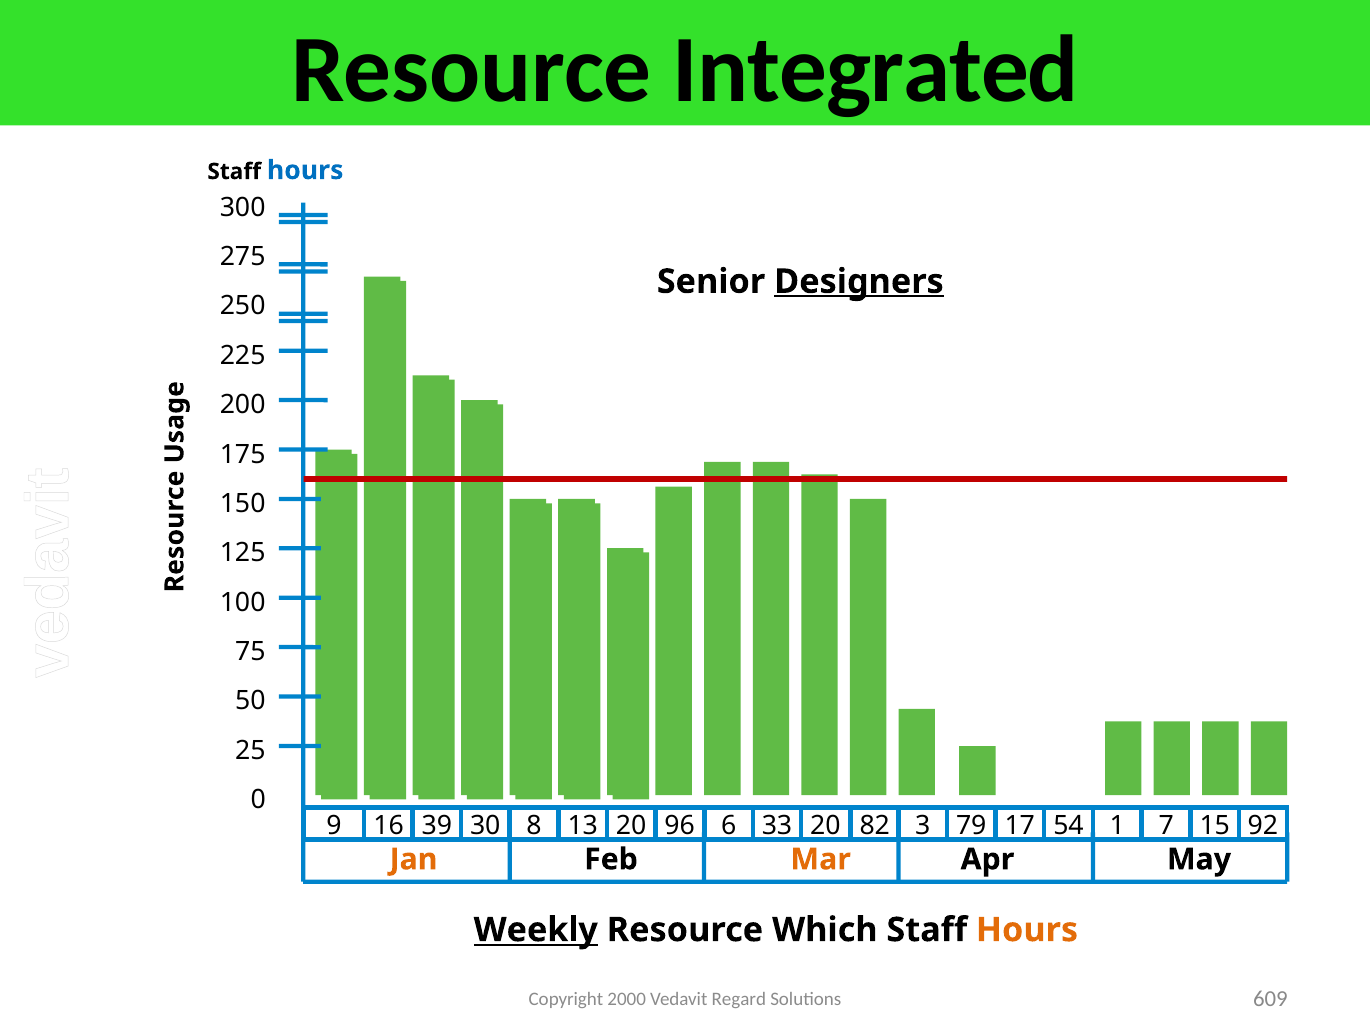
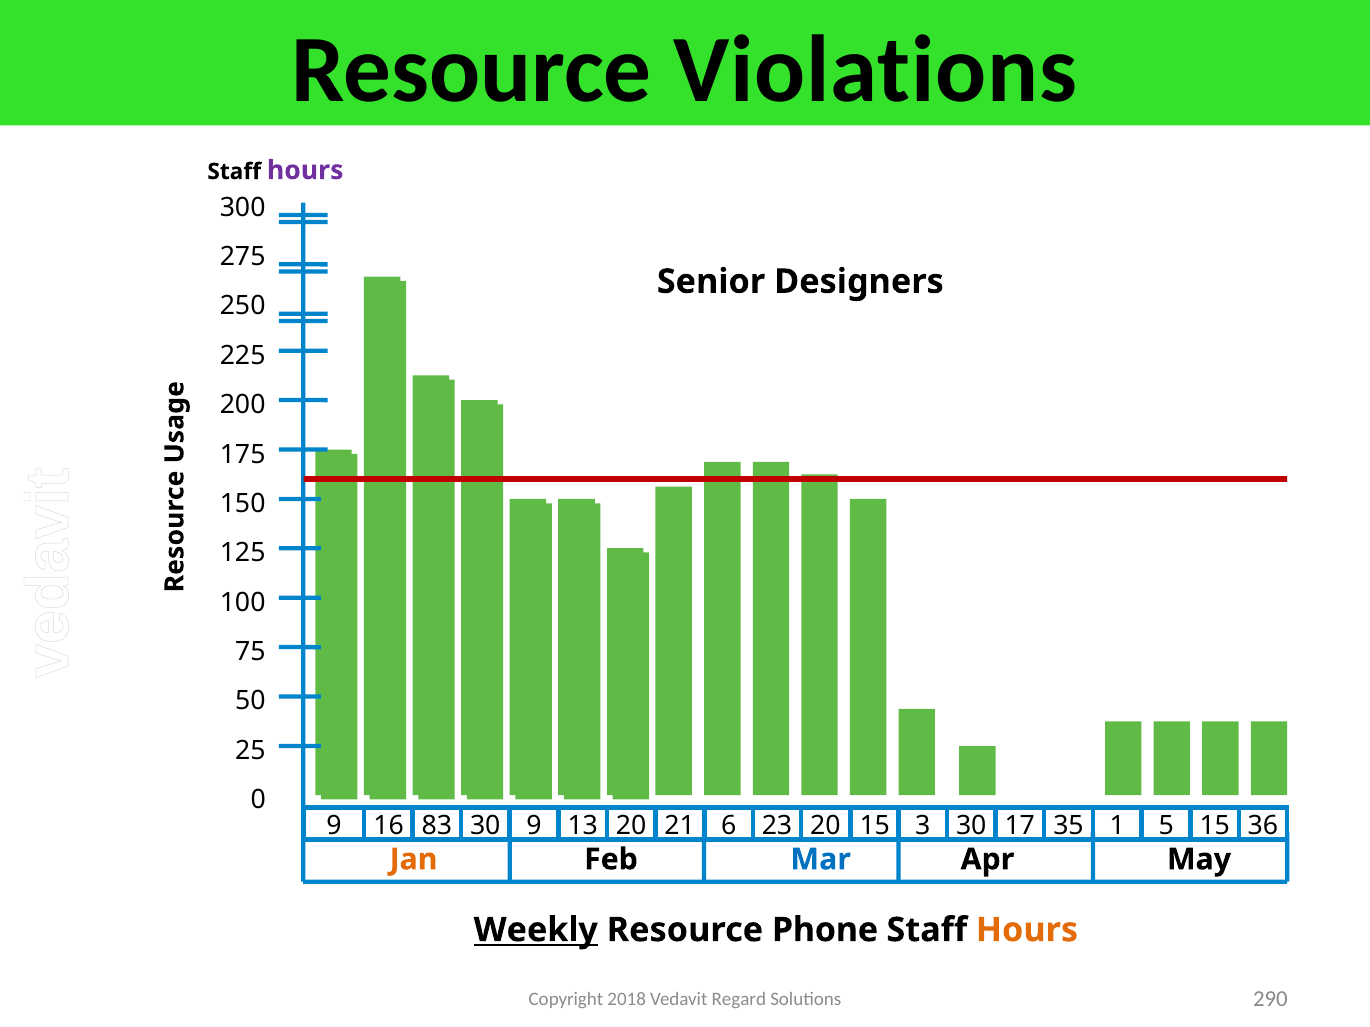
Integrated: Integrated -> Violations (875, 71)
hours colour: blue -> purple (305, 170)
Designers underline: present -> none (859, 282)
39: 39 -> 83 (437, 826)
30 8: 8 -> 9 (534, 826)
96: 96 -> 21 (680, 826)
33: 33 -> 23 (777, 826)
20 82: 82 -> 15 (875, 826)
3 79: 79 -> 30 (971, 826)
54: 54 -> 35 (1069, 826)
7: 7 -> 5 (1166, 826)
92: 92 -> 36 (1263, 826)
Mar colour: orange -> blue (821, 860)
Which: Which -> Phone (825, 930)
2000: 2000 -> 2018 (627, 999)
609: 609 -> 290 (1270, 1000)
